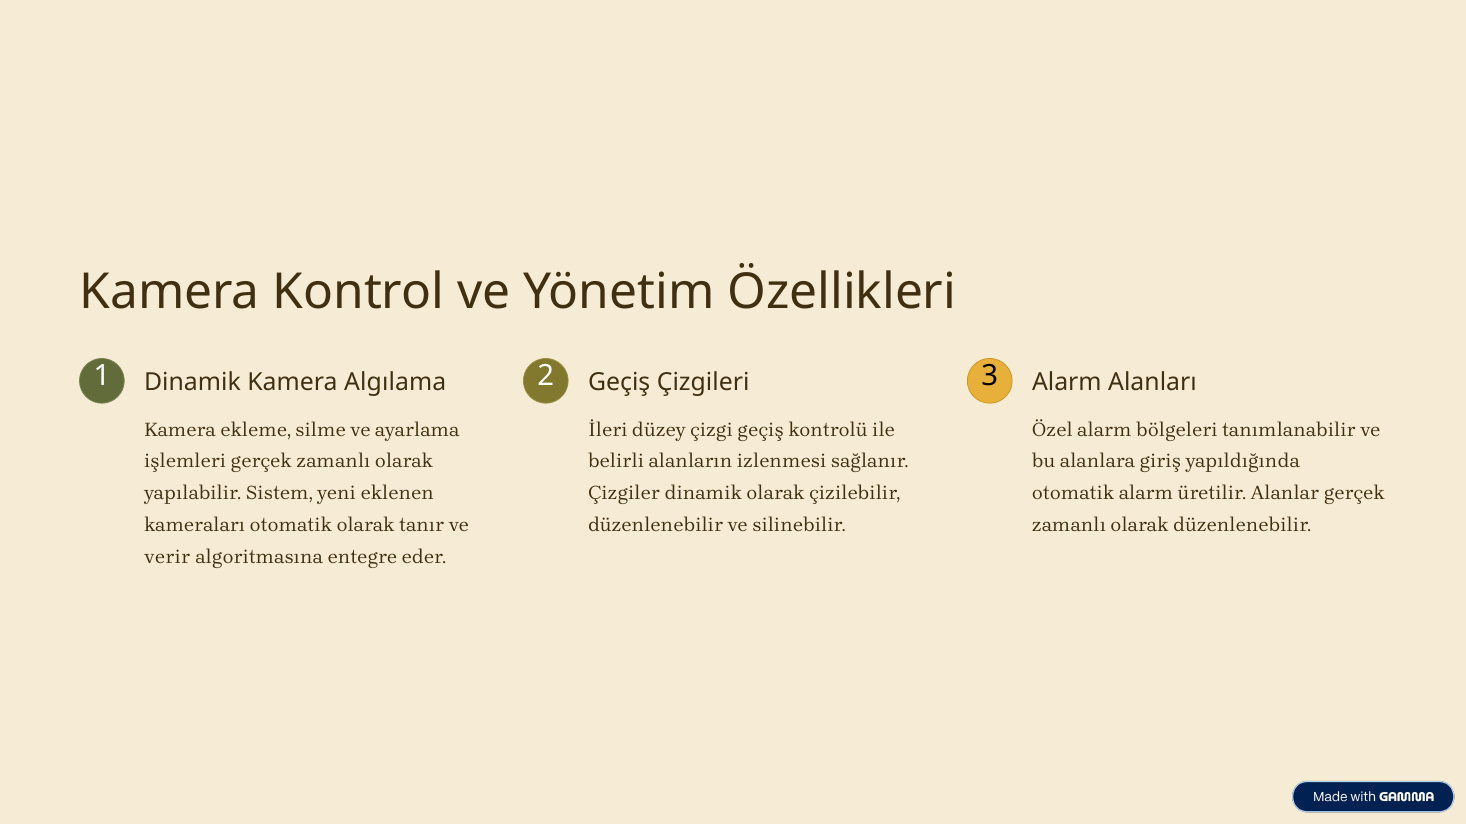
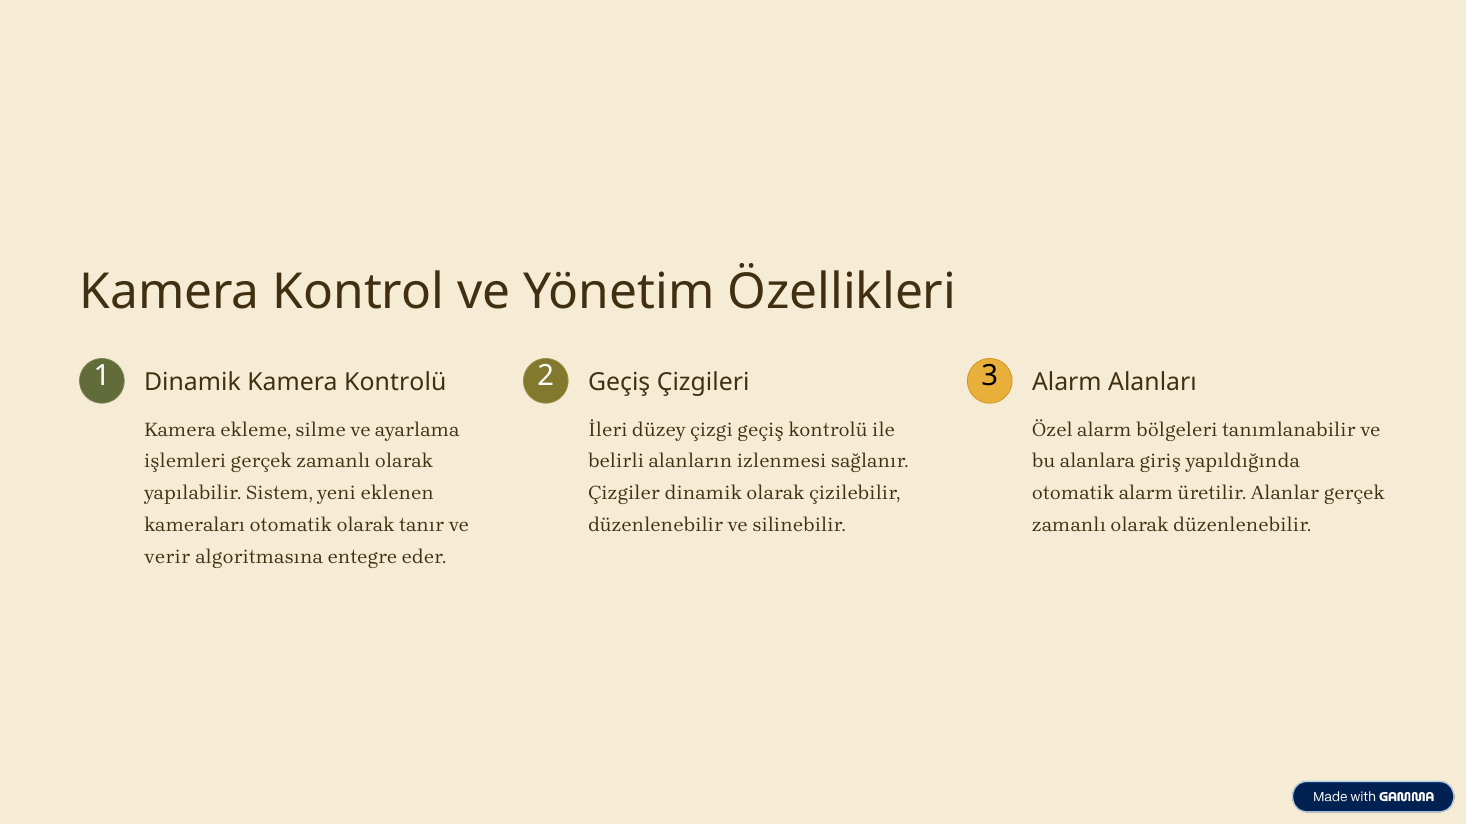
Kamera Algılama: Algılama -> Kontrolü (395, 383)
